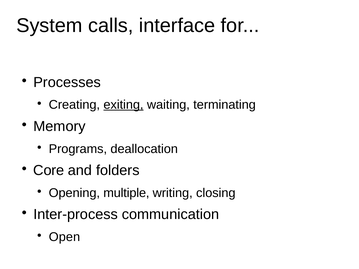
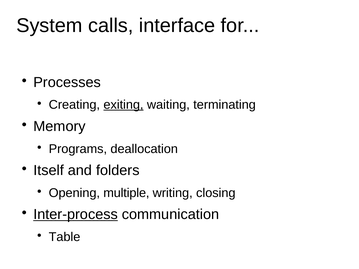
Core: Core -> Itself (49, 170)
Inter-process underline: none -> present (76, 215)
Open: Open -> Table (65, 237)
